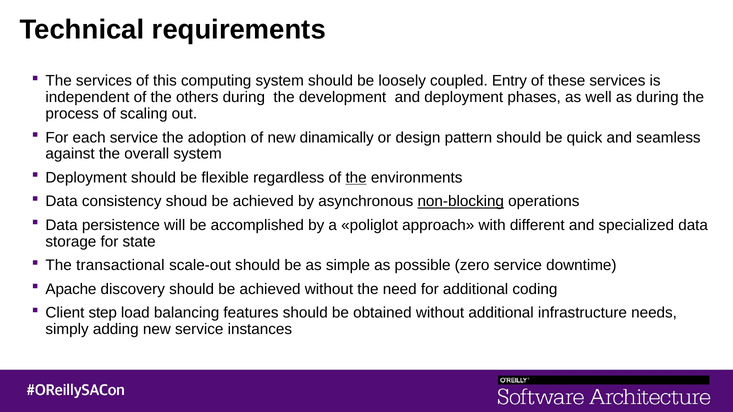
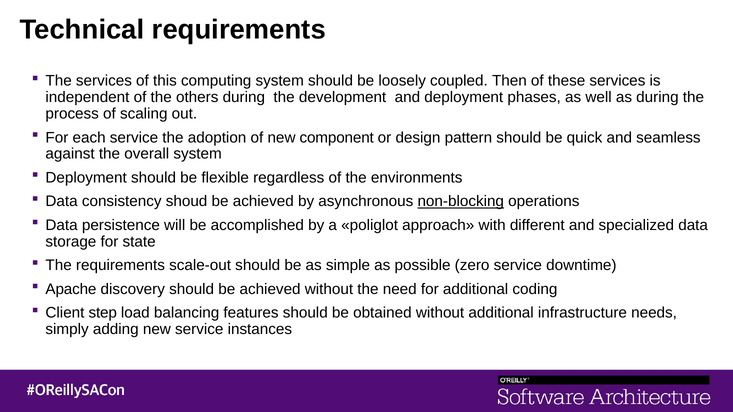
Entry: Entry -> Then (509, 81)
dinamically: dinamically -> component (337, 138)
the underline: present -> none (356, 178)
The transactional: transactional -> requirements (120, 266)
